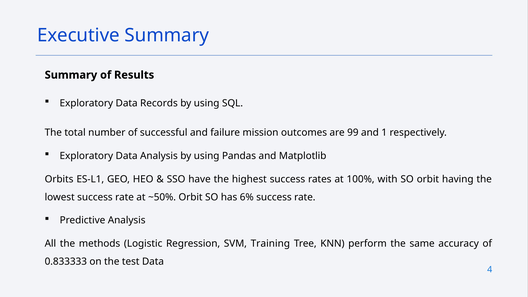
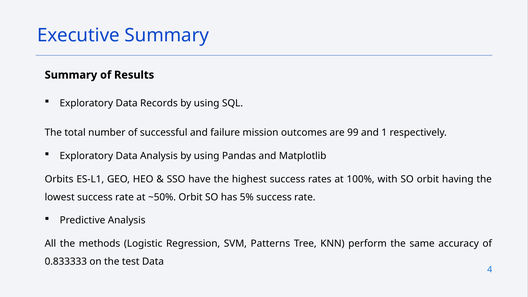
6%: 6% -> 5% (247, 197)
Training: Training -> Patterns (270, 244)
